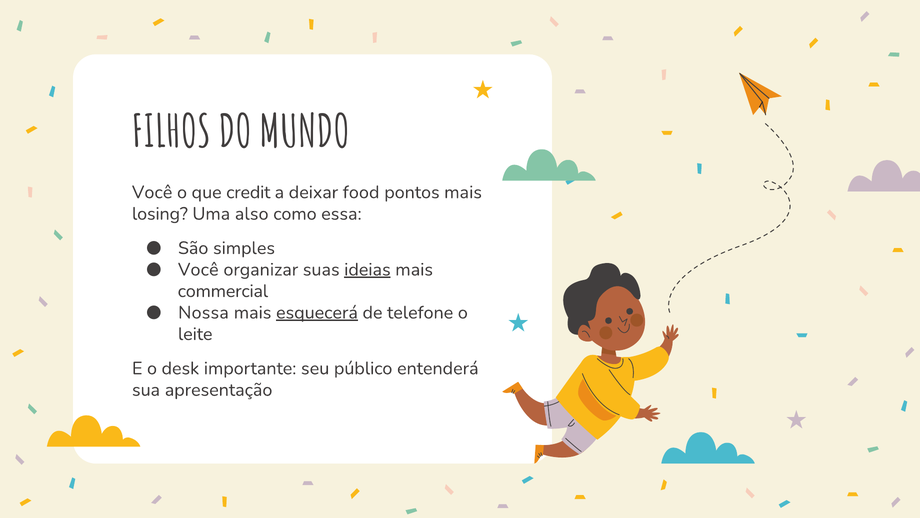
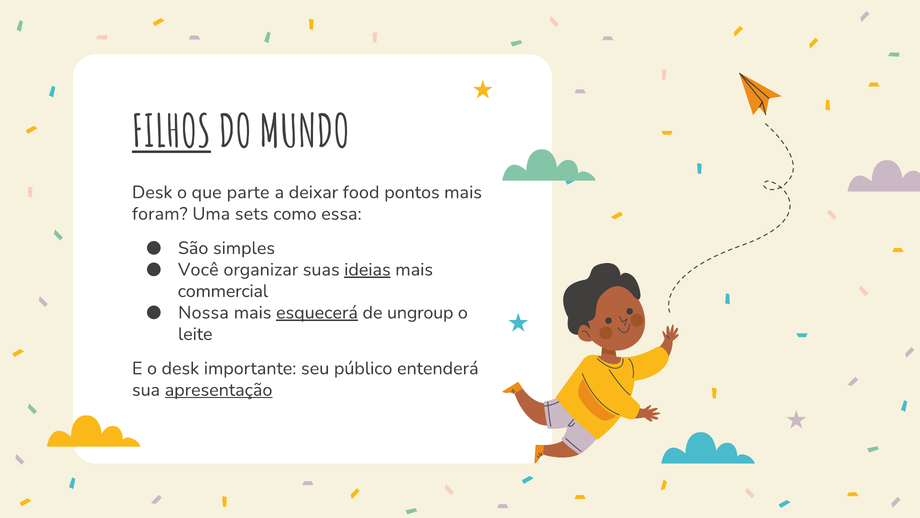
FILHOS underline: none -> present (171, 132)
Você: Você -> Desk (152, 192)
credit: credit -> parte (248, 192)
losing: losing -> foram (160, 214)
also: also -> sets (252, 214)
telefone: telefone -> ungroup (420, 312)
apresentação underline: none -> present (219, 390)
